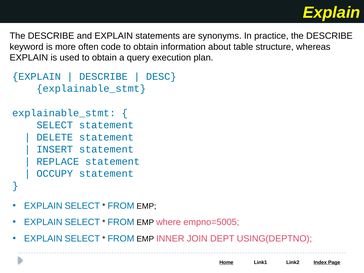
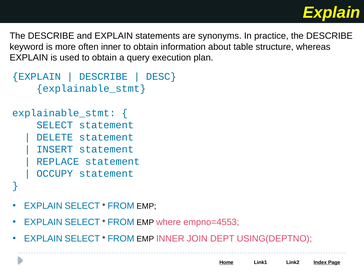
often code: code -> inner (111, 47)
empno=5005: empno=5005 -> empno=4553 (211, 222)
